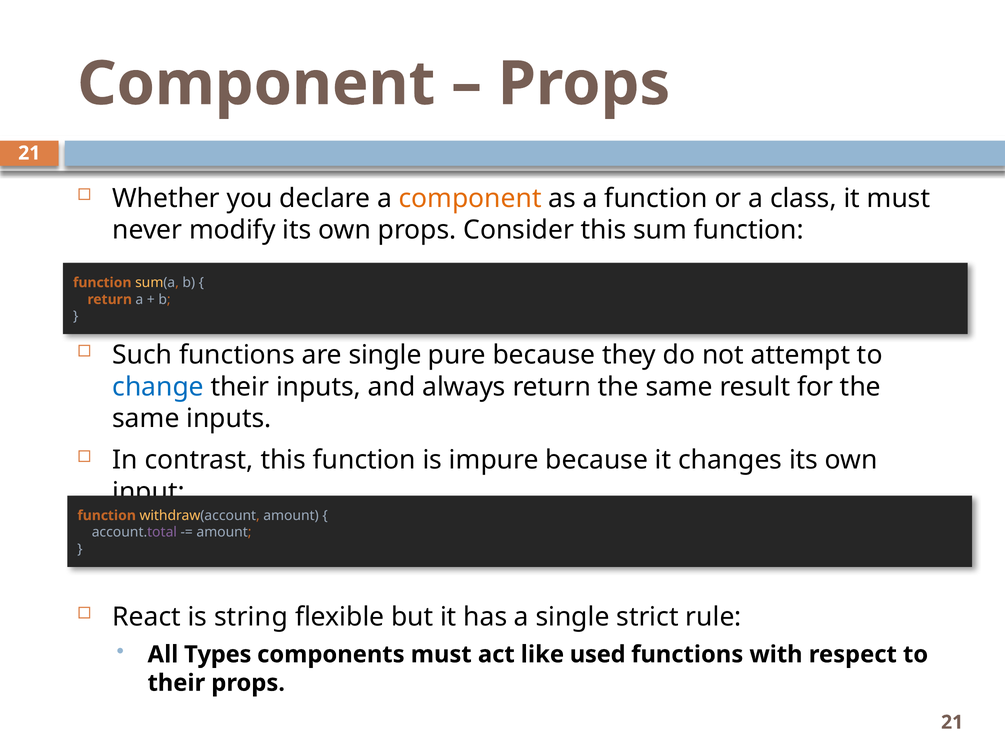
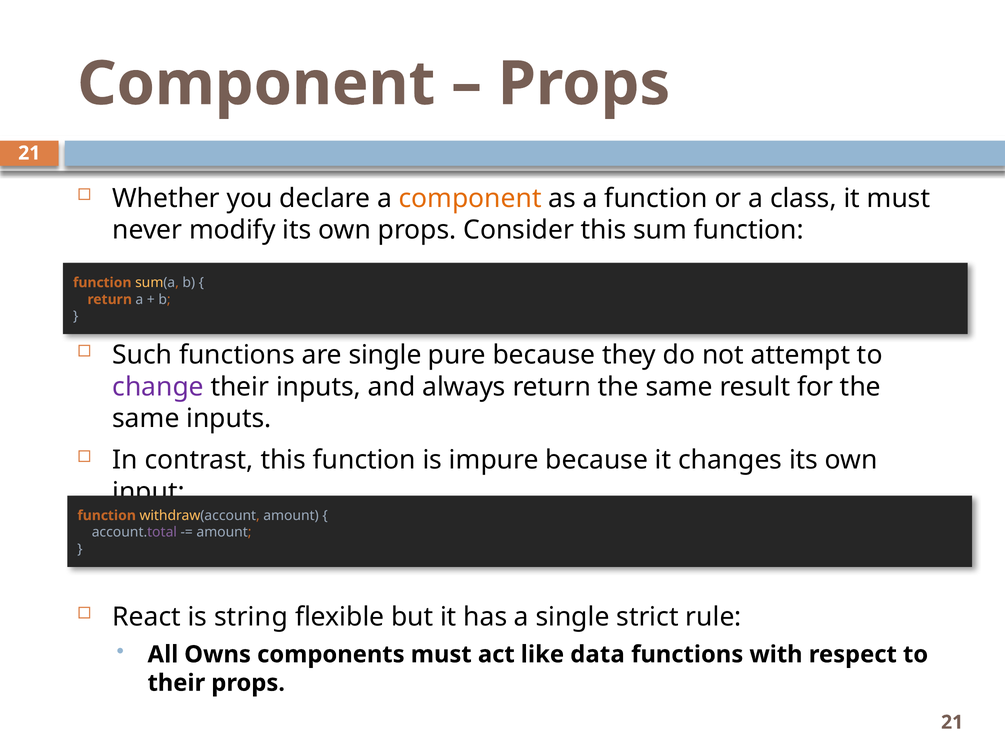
change colour: blue -> purple (158, 387)
Types: Types -> Owns (218, 654)
used: used -> data (597, 654)
